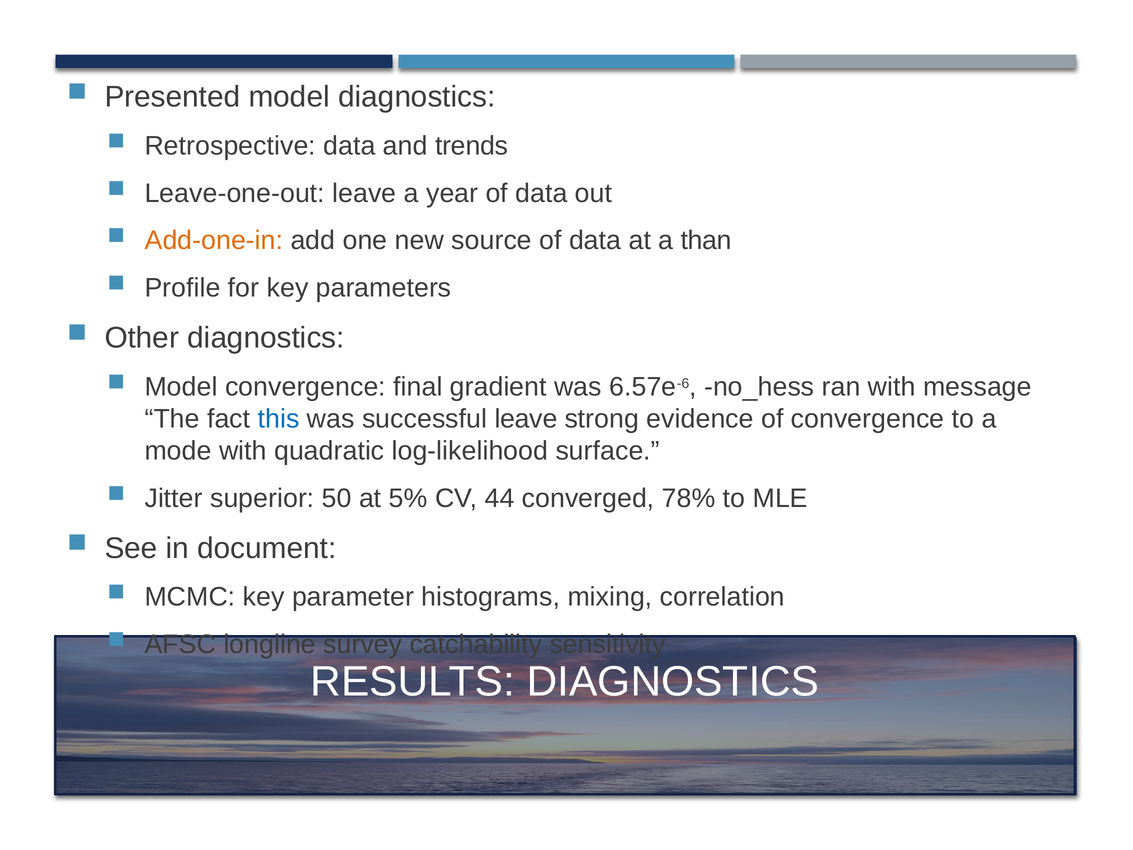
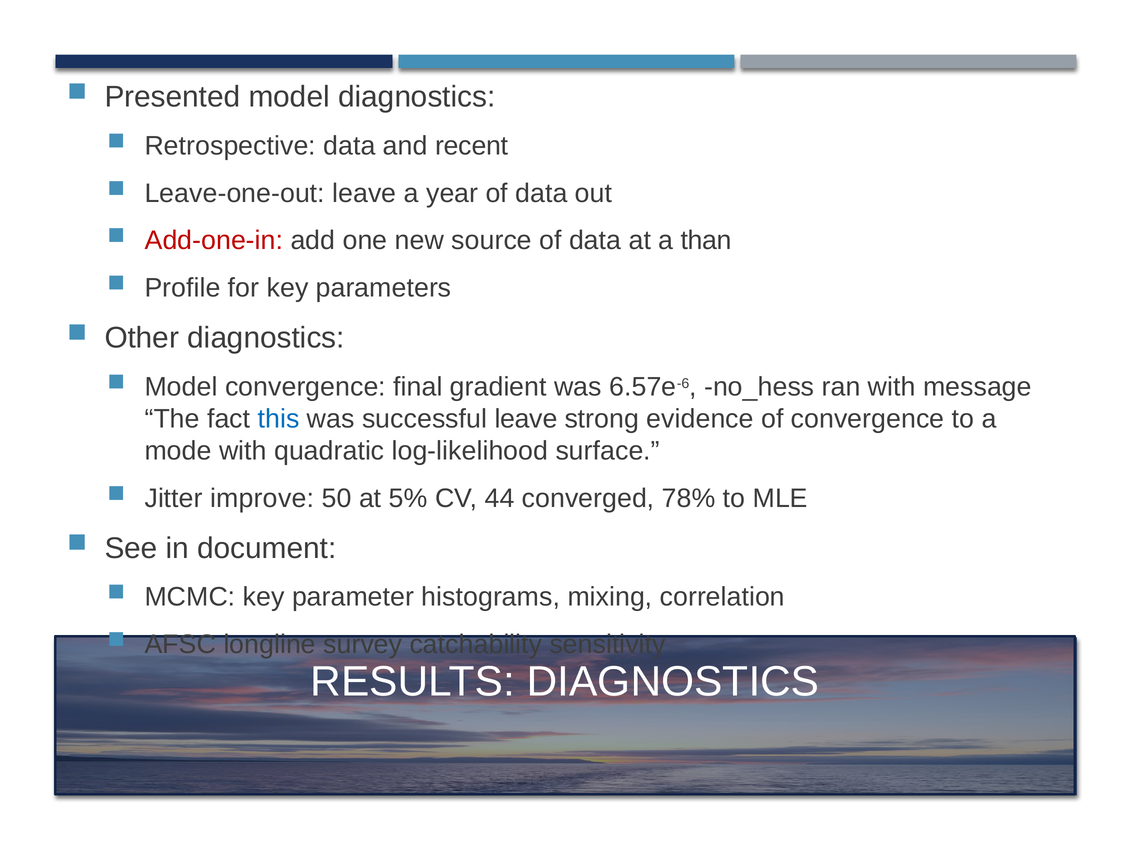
trends: trends -> recent (472, 146)
Add-one-in colour: orange -> red (214, 240)
superior: superior -> improve (262, 498)
